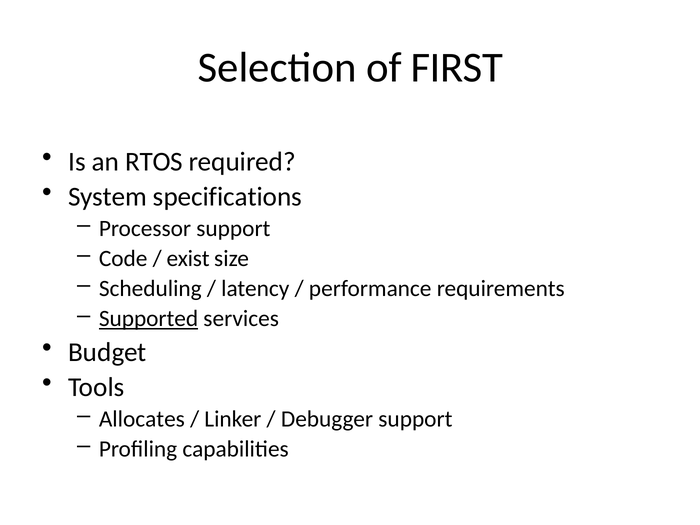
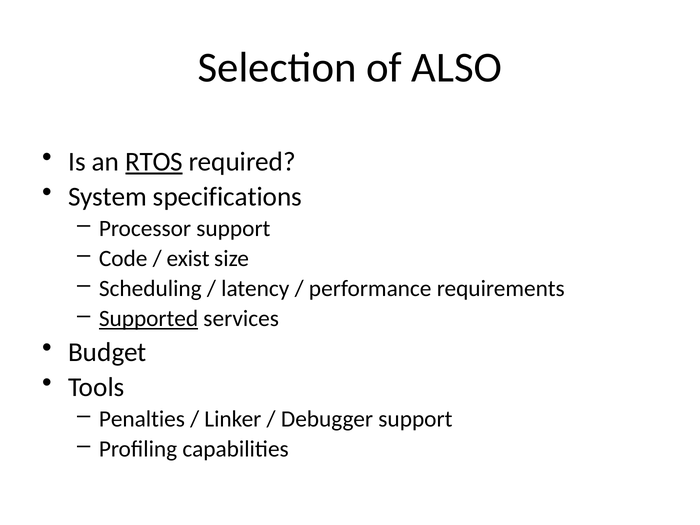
FIRST: FIRST -> ALSO (457, 68)
RTOS underline: none -> present (154, 162)
Allocates: Allocates -> Penalties (142, 419)
